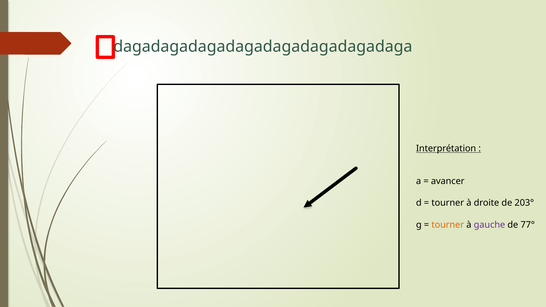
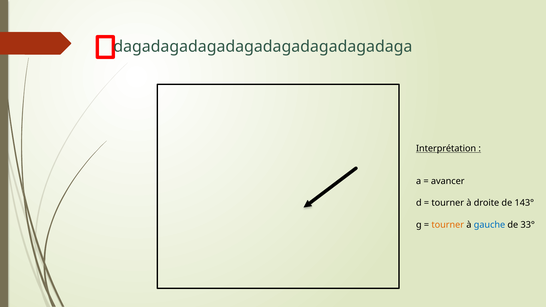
203°: 203° -> 143° (524, 203)
gauche colour: purple -> blue (490, 225)
77°: 77° -> 33° (528, 225)
